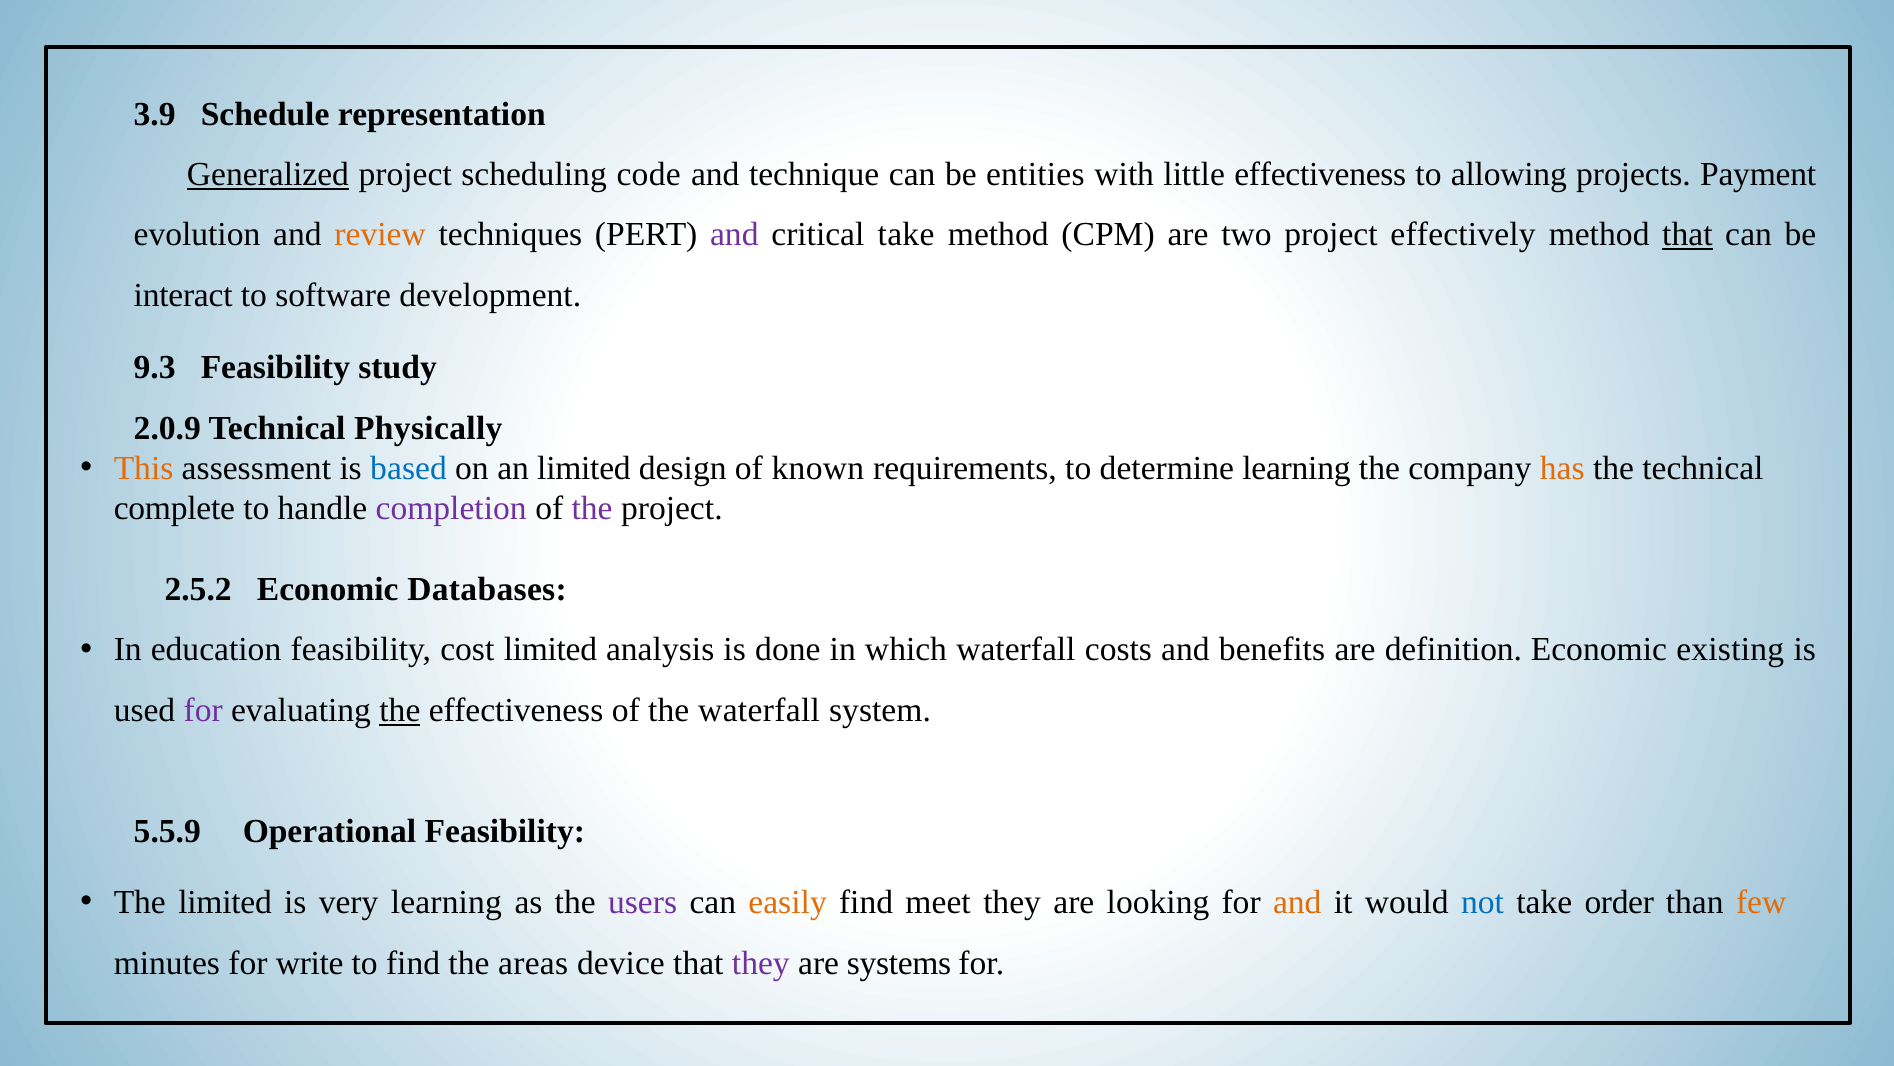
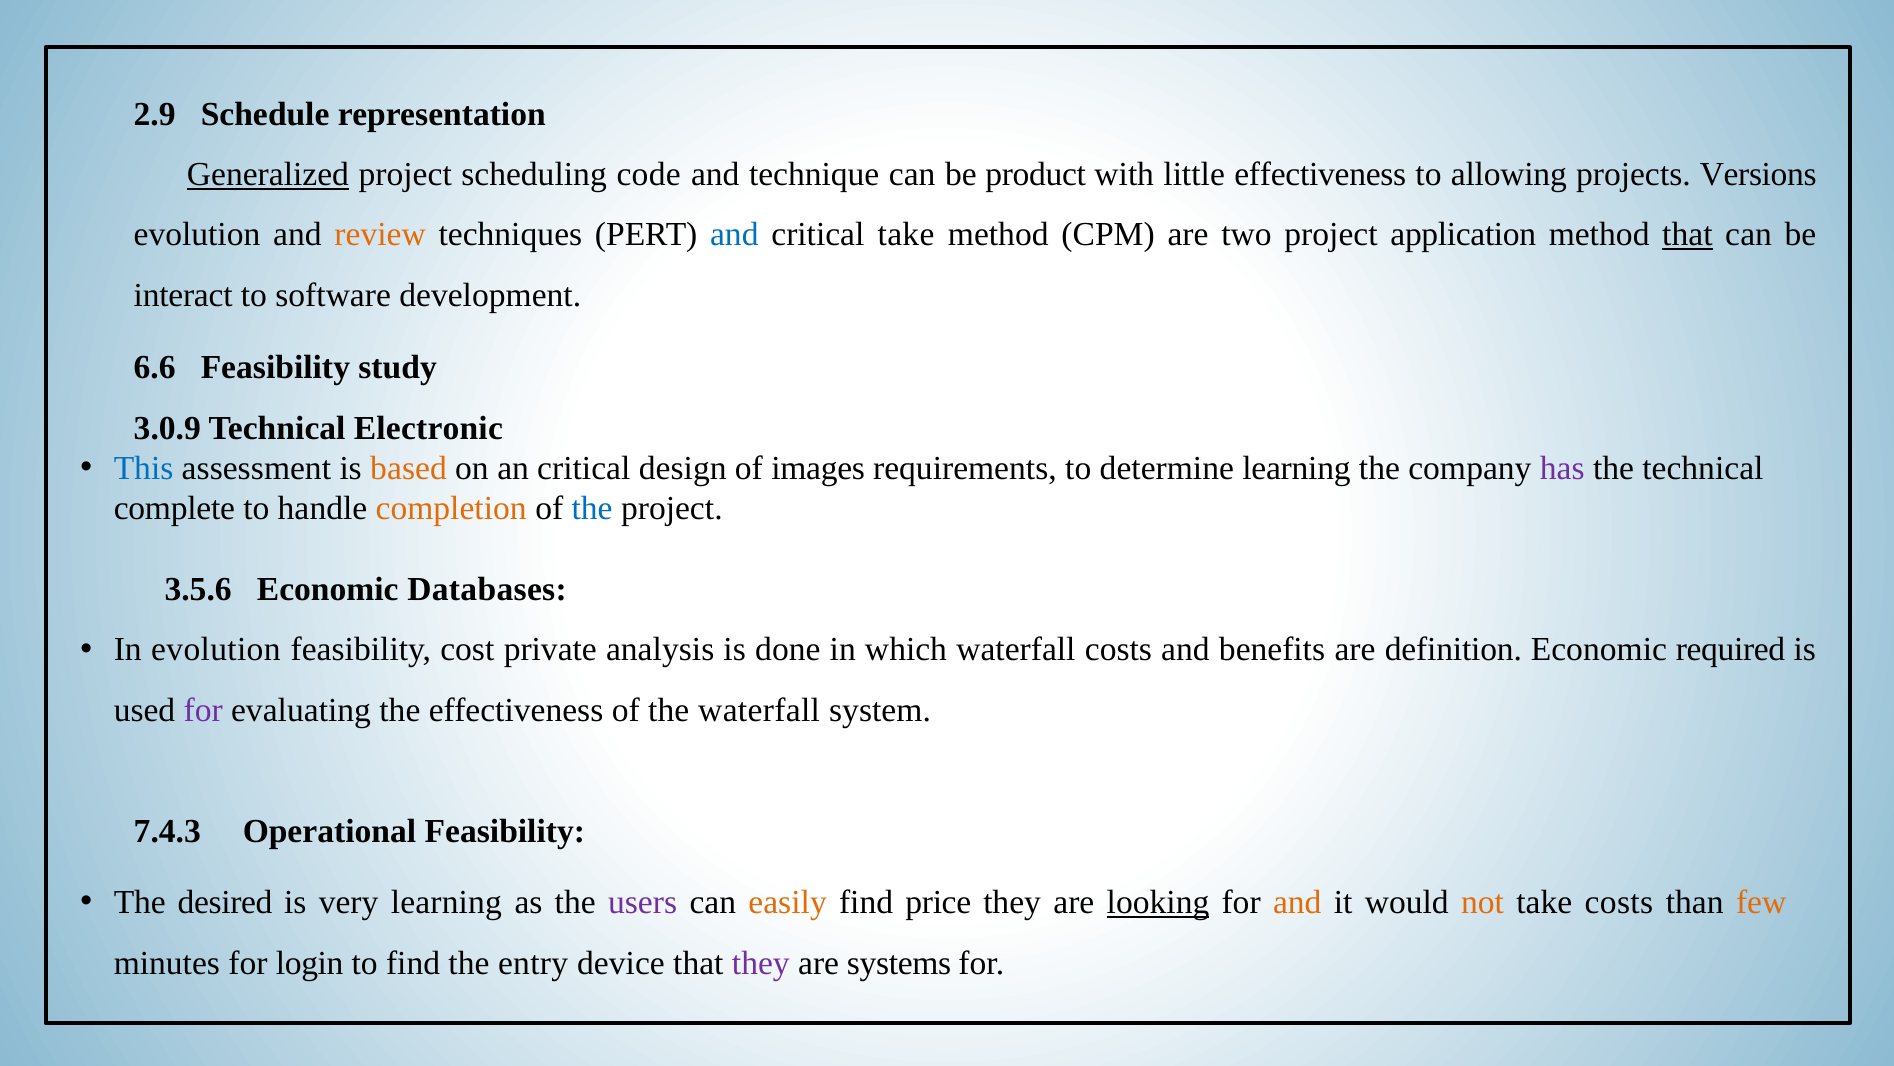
3.9: 3.9 -> 2.9 (155, 114)
entities: entities -> product (1036, 174)
Payment: Payment -> Versions (1758, 174)
and colour: purple -> blue (734, 235)
effectively: effectively -> application (1463, 235)
9.3: 9.3 -> 6.6 (155, 367)
2.0.9: 2.0.9 -> 3.0.9 (167, 428)
Physically: Physically -> Electronic (428, 428)
This colour: orange -> blue (144, 468)
based colour: blue -> orange (409, 468)
an limited: limited -> critical (584, 468)
known: known -> images (818, 468)
has colour: orange -> purple (1562, 468)
completion colour: purple -> orange (451, 508)
the colour: purple -> blue (592, 508)
2.5.2: 2.5.2 -> 3.5.6 (198, 589)
In education: education -> evolution (216, 649)
cost limited: limited -> private (550, 649)
existing: existing -> required (1731, 649)
the underline: present -> none (400, 710)
5.5.9: 5.5.9 -> 7.4.3 (167, 830)
The limited: limited -> desired (225, 902)
meet: meet -> price (938, 902)
looking underline: none -> present (1158, 902)
not colour: blue -> orange (1483, 902)
take order: order -> costs (1619, 902)
write: write -> login (310, 962)
areas: areas -> entry (533, 962)
